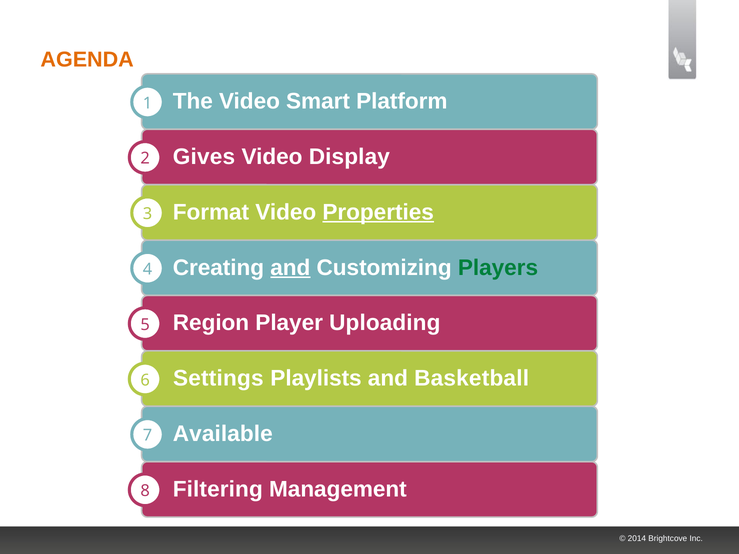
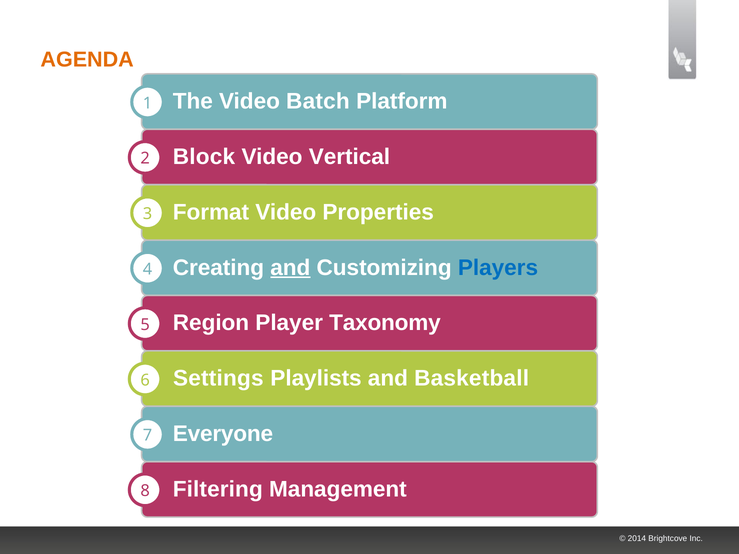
Smart: Smart -> Batch (318, 101)
Gives: Gives -> Block (204, 157)
Display: Display -> Vertical (349, 157)
Properties underline: present -> none (378, 212)
Players colour: green -> blue (498, 268)
Uploading: Uploading -> Taxonomy (385, 323)
Available: Available -> Everyone (223, 434)
